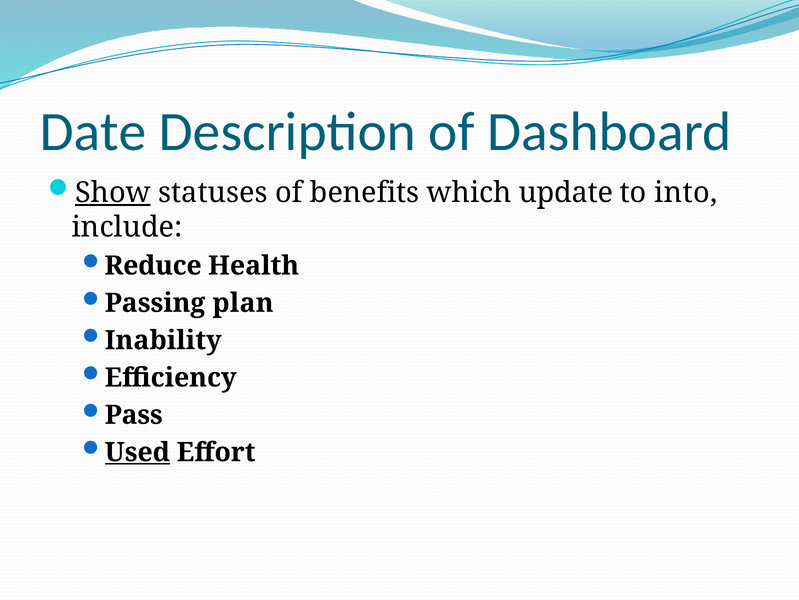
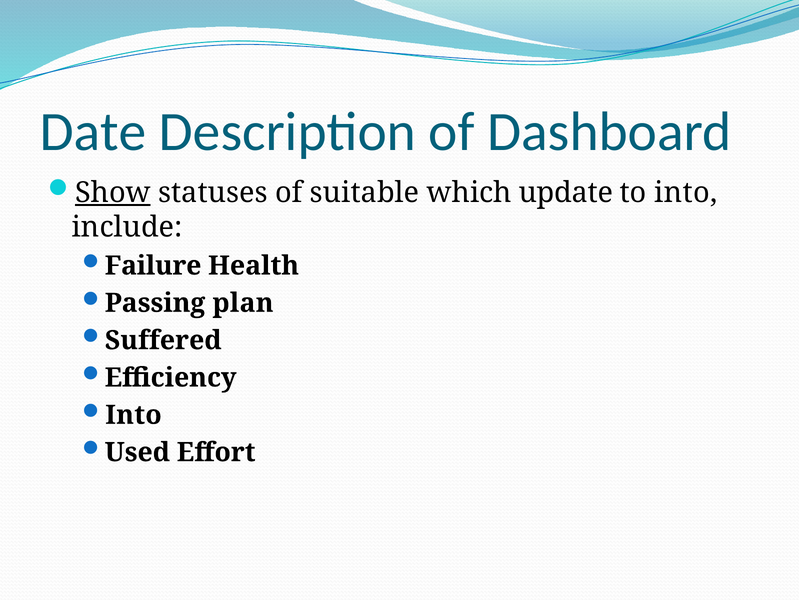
benefits: benefits -> suitable (365, 192)
Reduce: Reduce -> Failure (153, 265)
Inability: Inability -> Suffered (163, 340)
Pass: Pass -> Into (133, 415)
Used underline: present -> none (137, 452)
